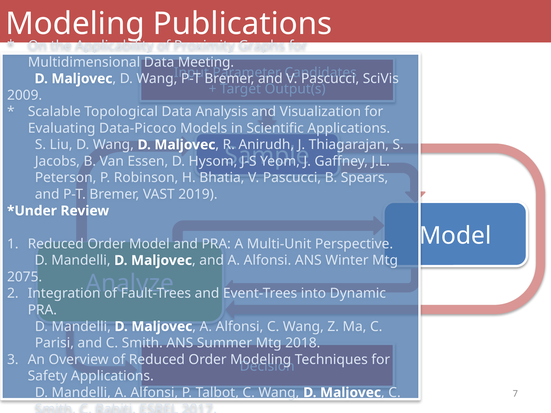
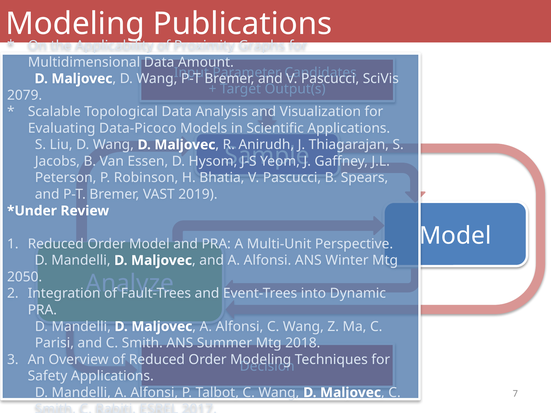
Meeting: Meeting -> Amount (206, 62)
2009: 2009 -> 2079 (25, 95)
2075: 2075 -> 2050 (25, 277)
